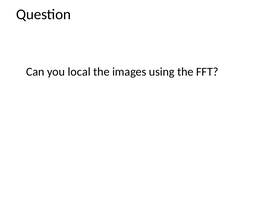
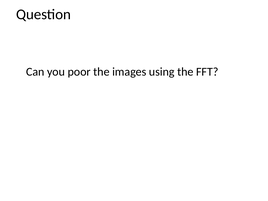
local: local -> poor (79, 72)
